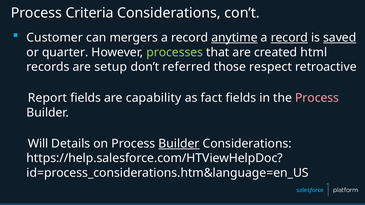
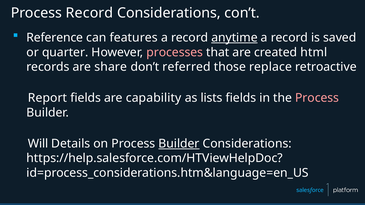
Process Criteria: Criteria -> Record (89, 13)
Customer: Customer -> Reference (55, 38)
mergers: mergers -> features (134, 38)
record underline: present -> none (289, 38)
saved underline: present -> none (340, 38)
processes colour: light green -> pink (175, 52)
setup: setup -> share (111, 67)
respect: respect -> replace (270, 67)
fact: fact -> lists (212, 98)
